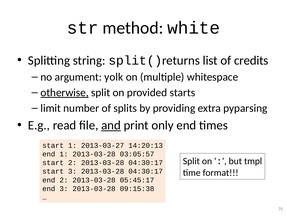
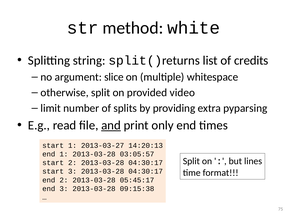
yolk: yolk -> slice (114, 77)
otherwise underline: present -> none (65, 92)
starts: starts -> video (182, 92)
tmpl: tmpl -> lines (253, 161)
